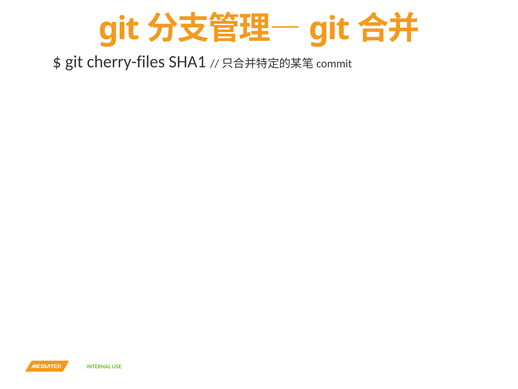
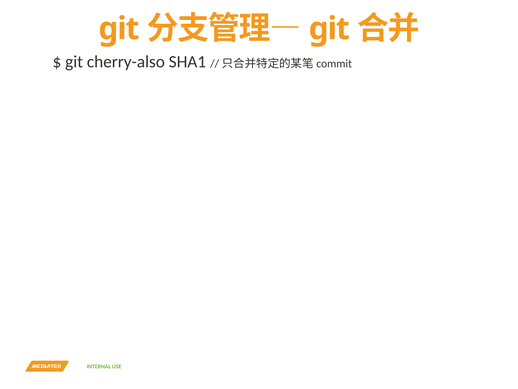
cherry-files: cherry-files -> cherry-also (126, 62)
